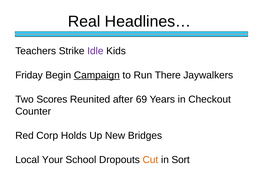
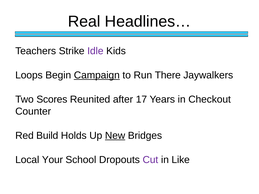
Friday: Friday -> Loops (29, 75)
69: 69 -> 17 (141, 100)
Corp: Corp -> Build (47, 136)
New underline: none -> present (115, 136)
Cut colour: orange -> purple (150, 160)
Sort: Sort -> Like (181, 160)
